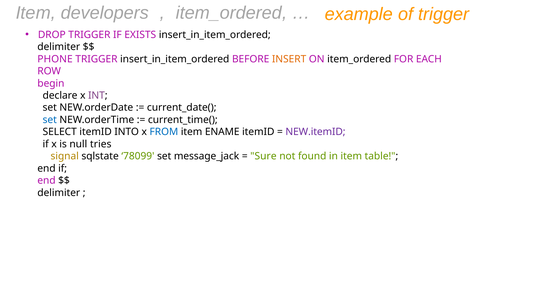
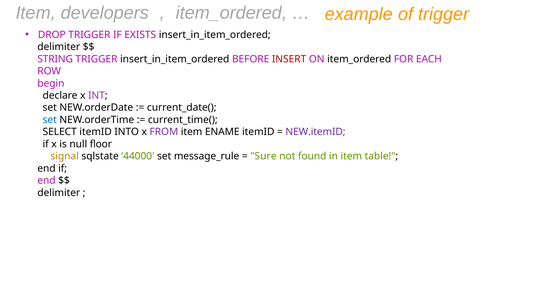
PHONE: PHONE -> STRING (55, 59)
INSERT colour: orange -> red (289, 59)
FROM colour: blue -> purple (164, 132)
tries: tries -> floor (101, 144)
78099: 78099 -> 44000 (138, 156)
message_jack: message_jack -> message_rule (207, 156)
